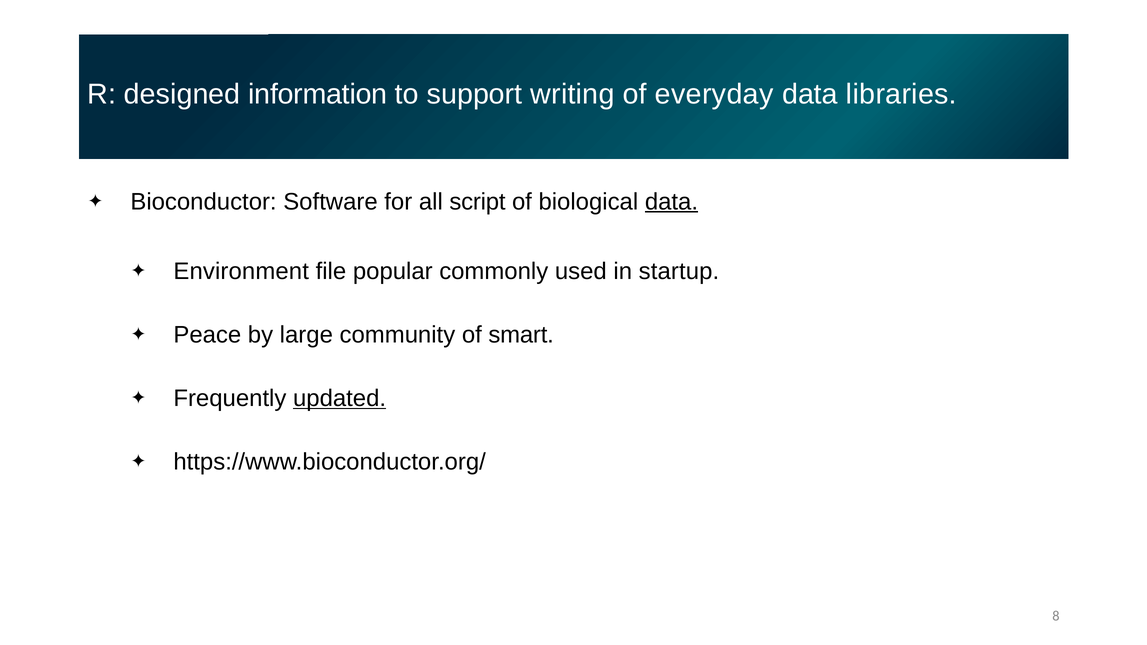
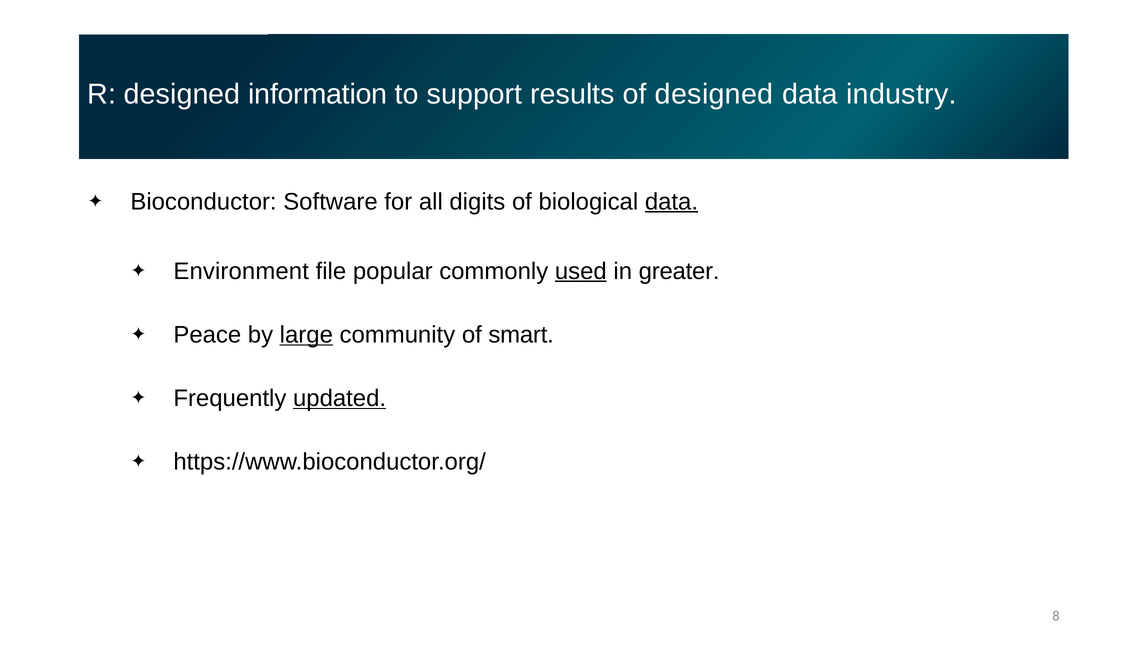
writing: writing -> results (573, 94)
of everyday: everyday -> designed (714, 94)
libraries: libraries -> industry (901, 94)
script: script -> digits (477, 202)
used underline: none -> present (581, 271)
startup: startup -> greater (679, 271)
large underline: none -> present (306, 335)
